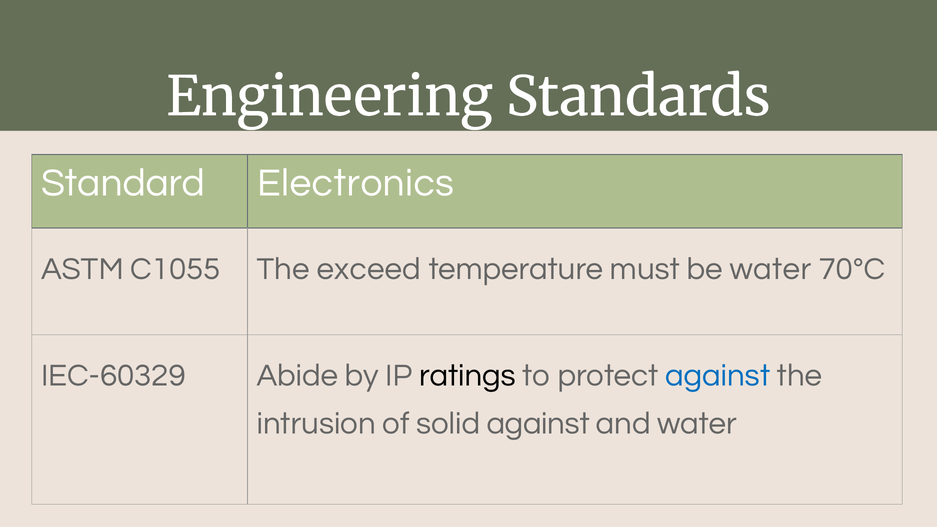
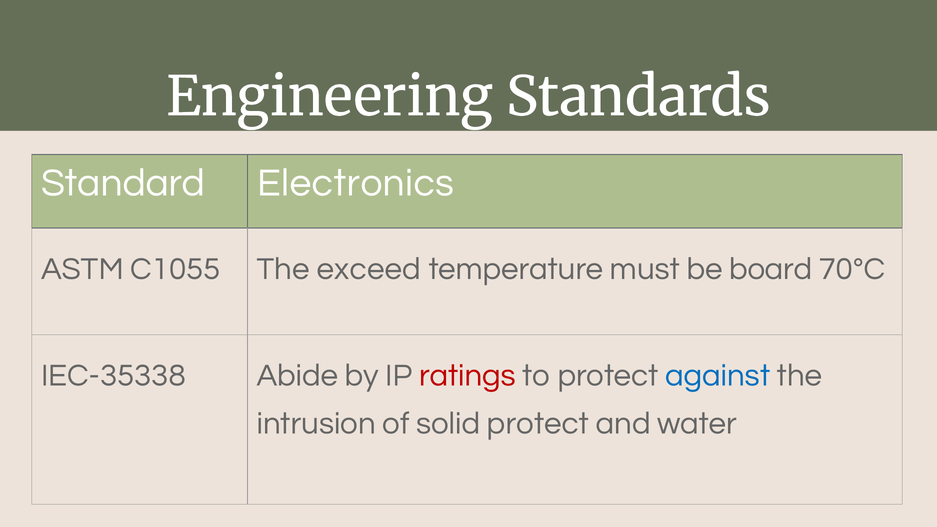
be water: water -> board (771, 269)
IEC-60329: IEC-60329 -> IEC-35338 (113, 375)
ratings colour: black -> red (467, 375)
solid against: against -> protect (538, 424)
